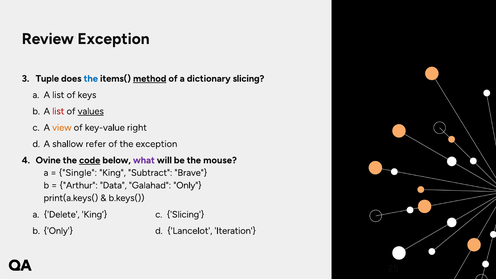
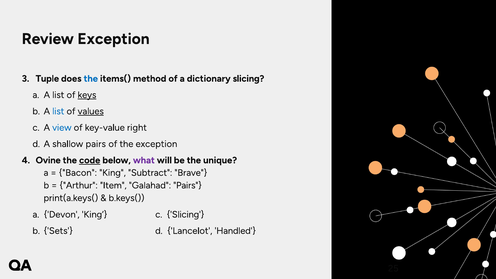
method underline: present -> none (150, 79)
keys underline: none -> present (87, 95)
list colour: red -> blue (58, 111)
view colour: orange -> blue (62, 128)
shallow refer: refer -> pairs (96, 144)
mouse: mouse -> unique (220, 160)
Single: Single -> Bacon (78, 173)
Data: Data -> Item (113, 185)
Galahad Only: Only -> Pairs (188, 185)
Delete: Delete -> Devon (62, 214)
b Only: Only -> Sets (58, 231)
Iteration: Iteration -> Handled (235, 231)
